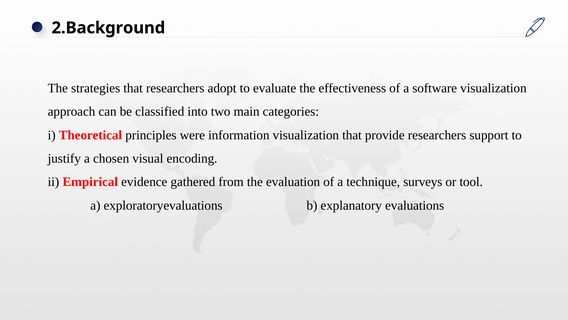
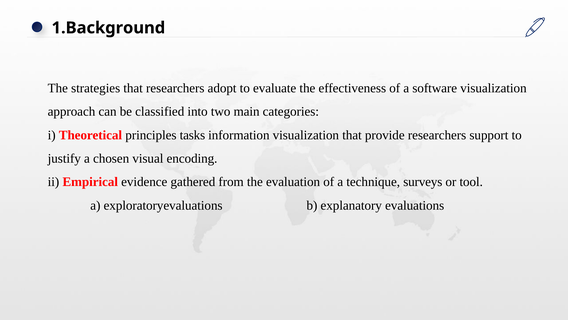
2.Background: 2.Background -> 1.Background (108, 28)
were: were -> tasks (192, 135)
